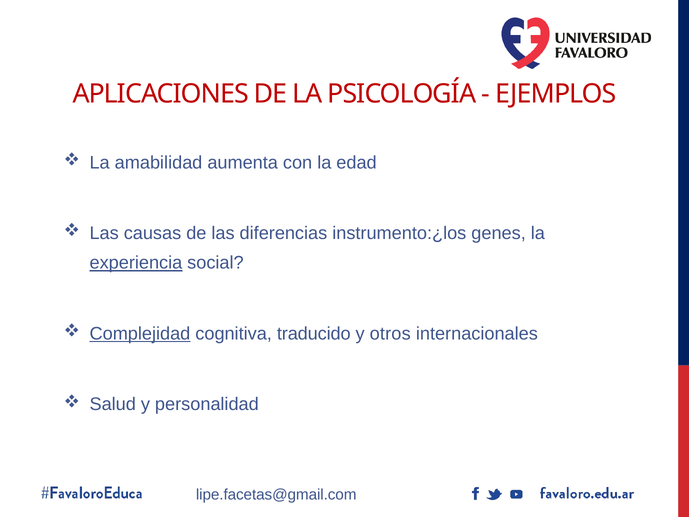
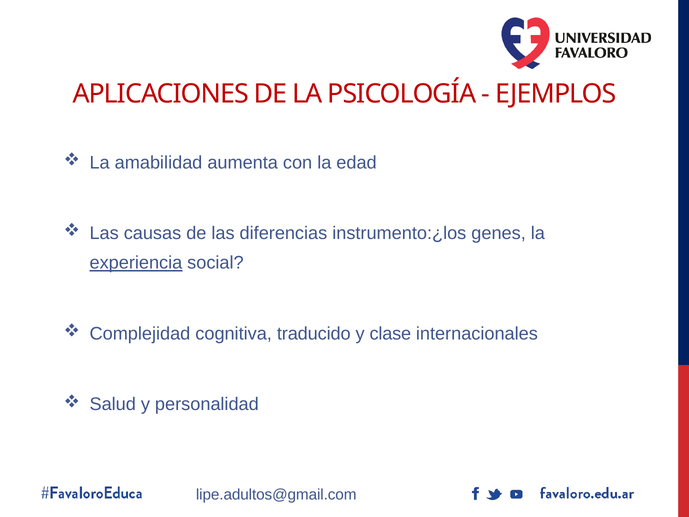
Complejidad underline: present -> none (140, 334)
otros: otros -> clase (390, 334)
lipe.facetas@gmail.com: lipe.facetas@gmail.com -> lipe.adultos@gmail.com (276, 494)
